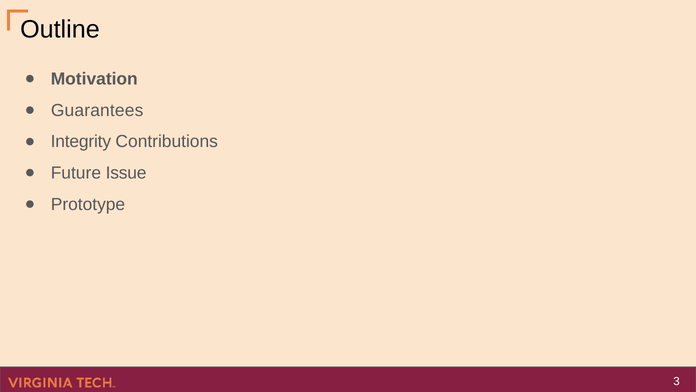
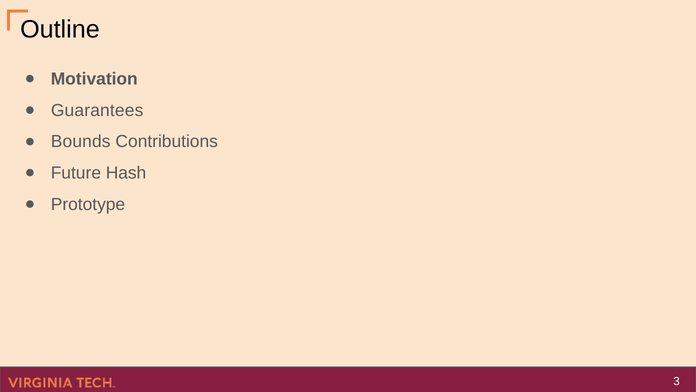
Integrity: Integrity -> Bounds (81, 142)
Issue: Issue -> Hash (126, 173)
